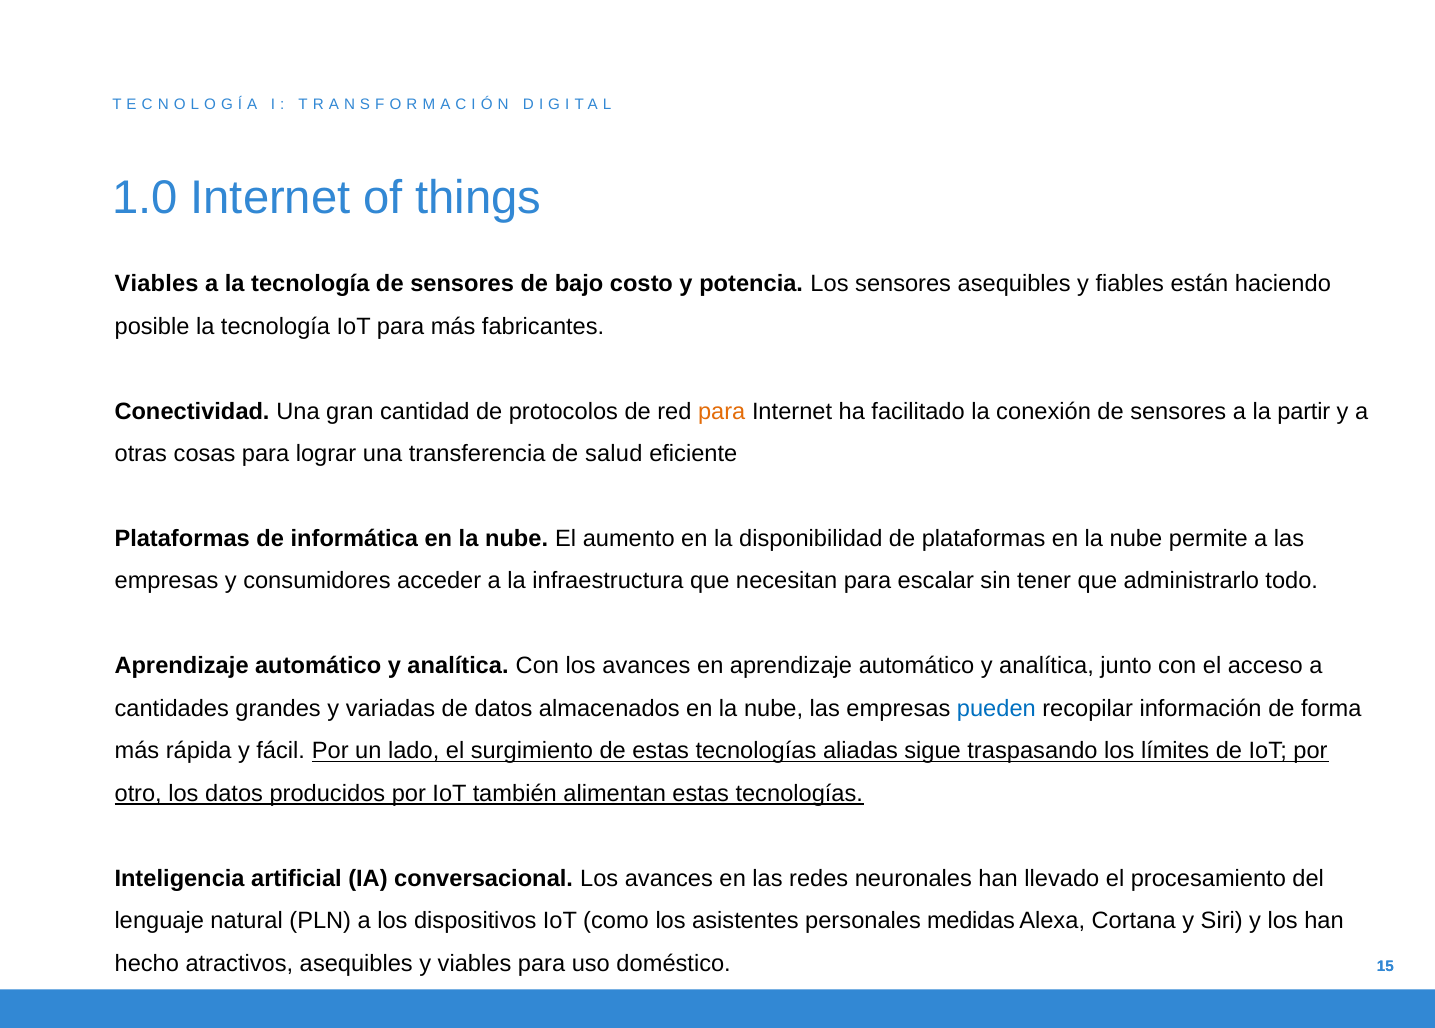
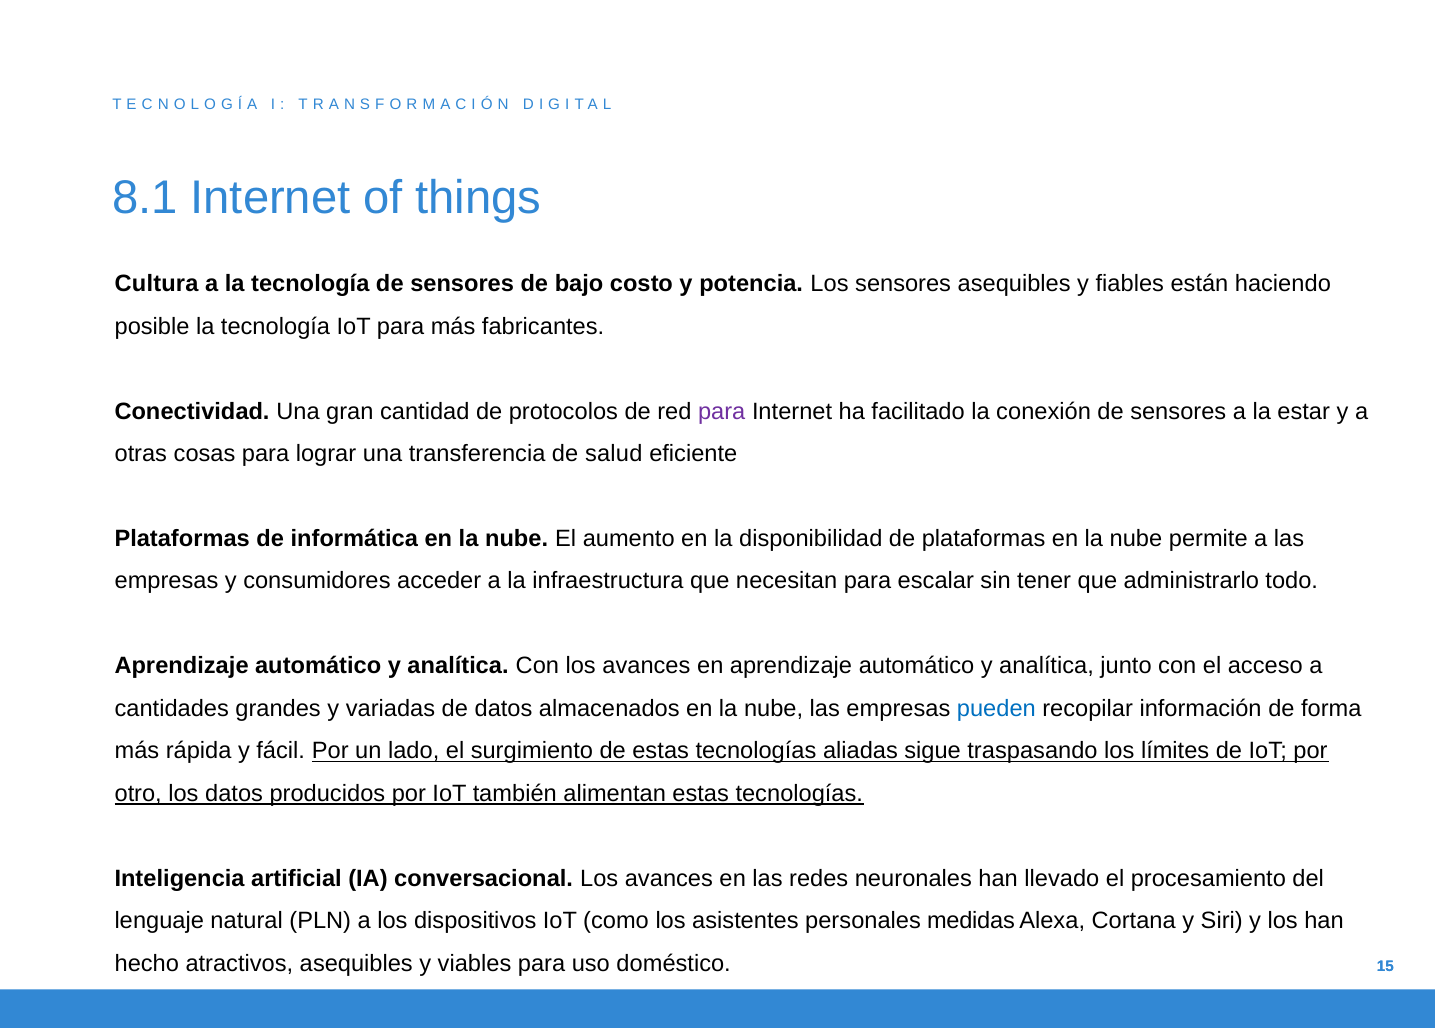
1.0: 1.0 -> 8.1 (145, 198)
Viables: Viables -> Cultura (157, 284)
para colour: orange -> purple (722, 412)
partir: partir -> estar (1304, 412)
